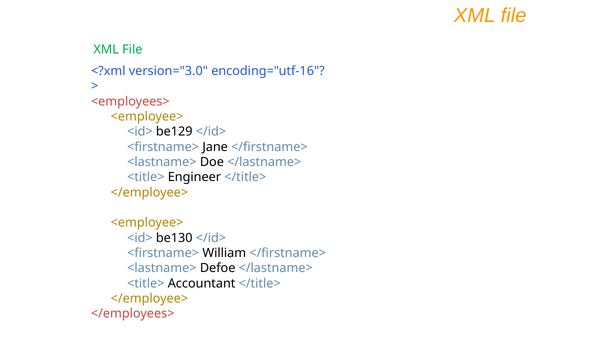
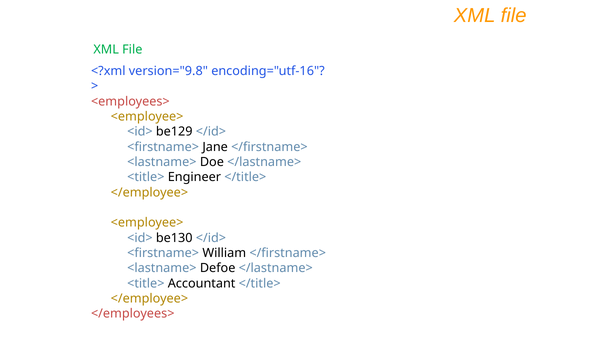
version="3.0: version="3.0 -> version="9.8 (168, 71)
